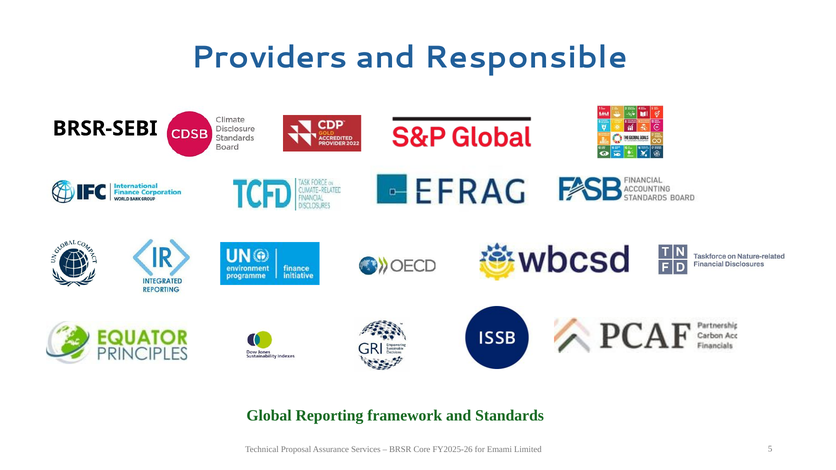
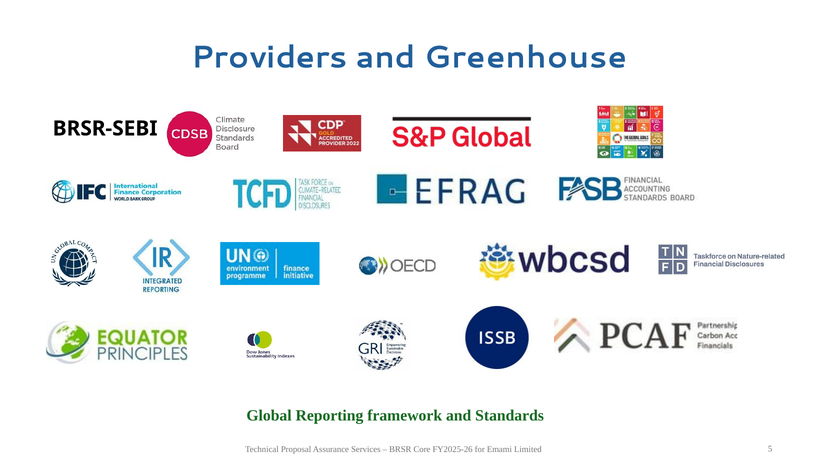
Responsible: Responsible -> Greenhouse (526, 57)
